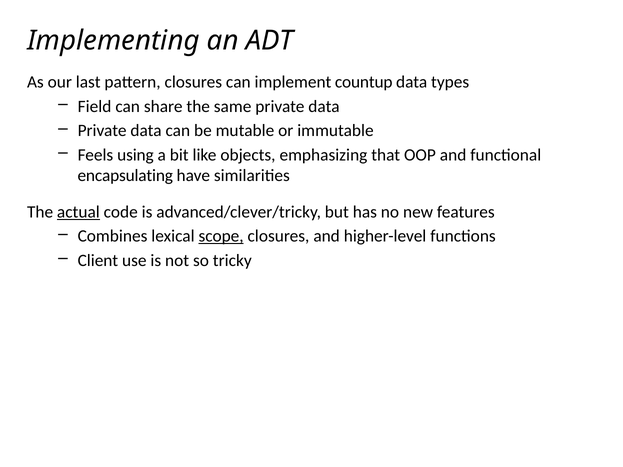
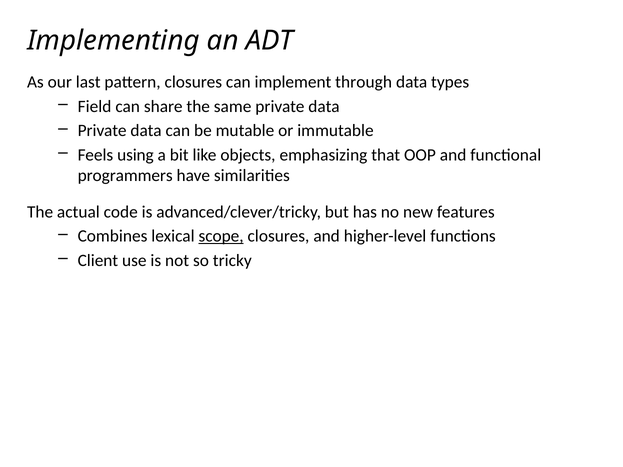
countup: countup -> through (364, 82)
encapsulating: encapsulating -> programmers (125, 176)
actual underline: present -> none (78, 212)
